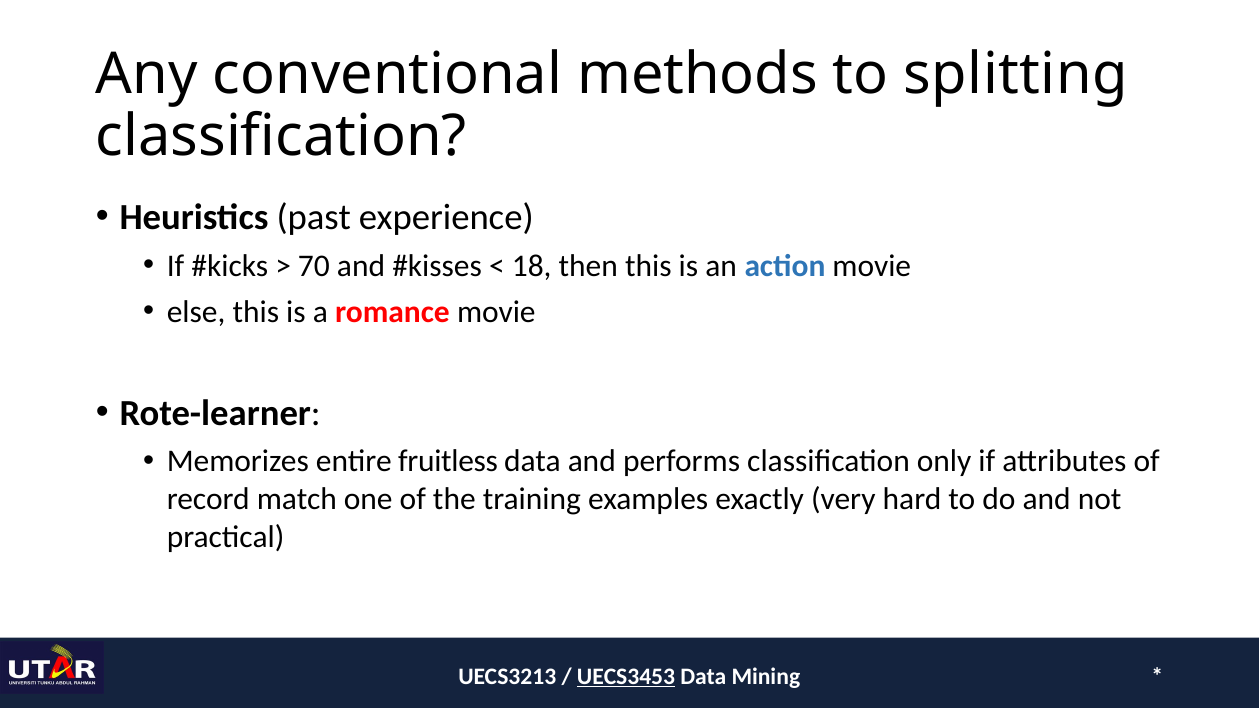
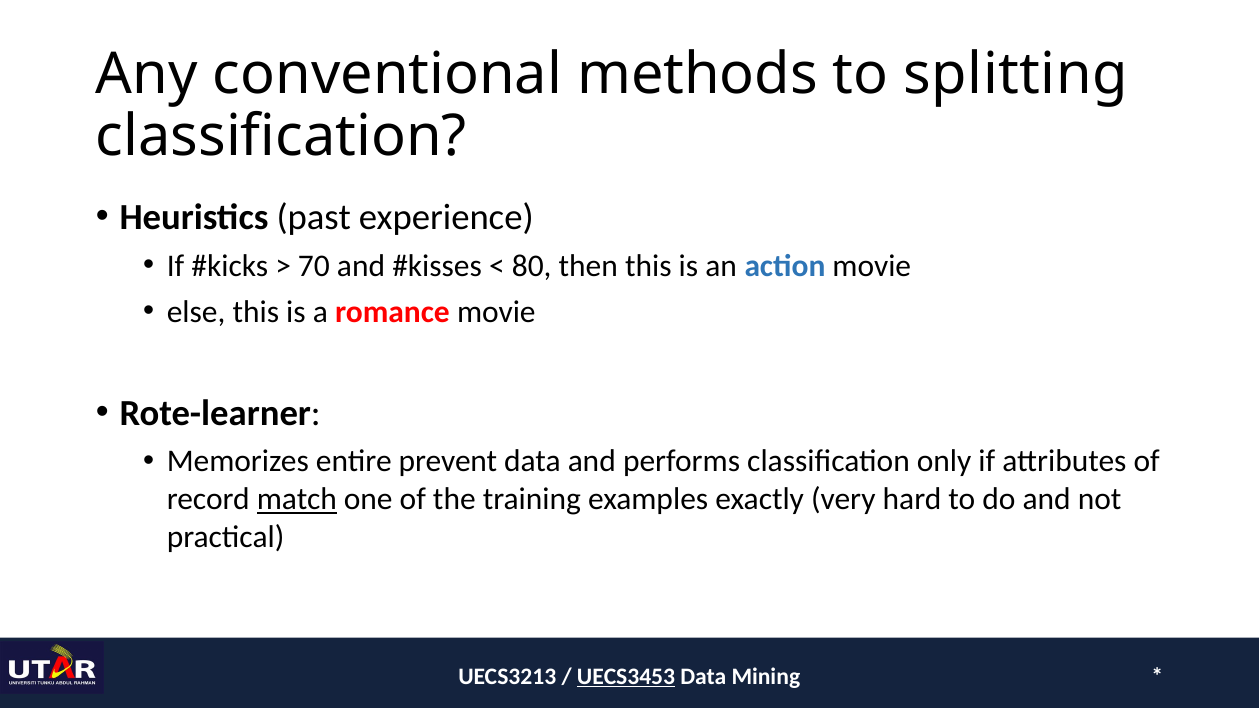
18: 18 -> 80 (532, 266)
fruitless: fruitless -> prevent (448, 462)
match underline: none -> present (297, 499)
